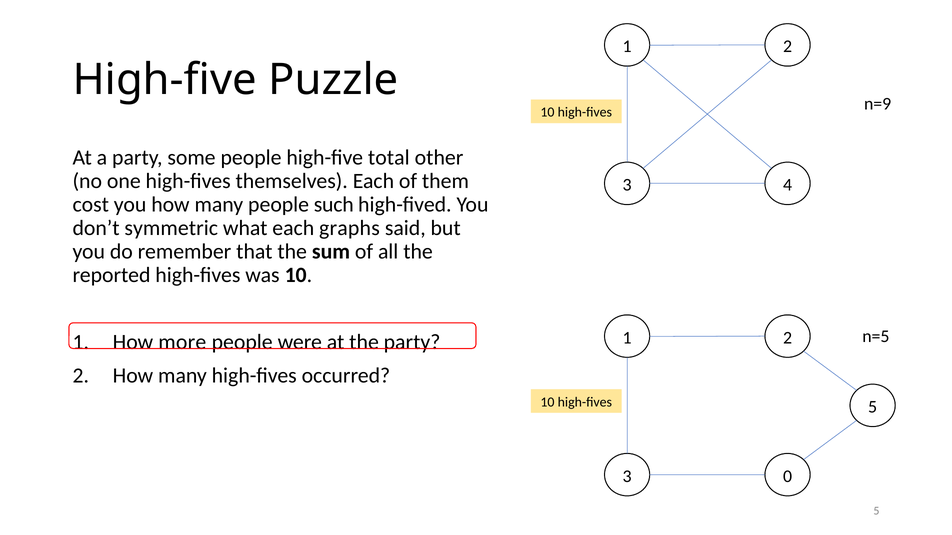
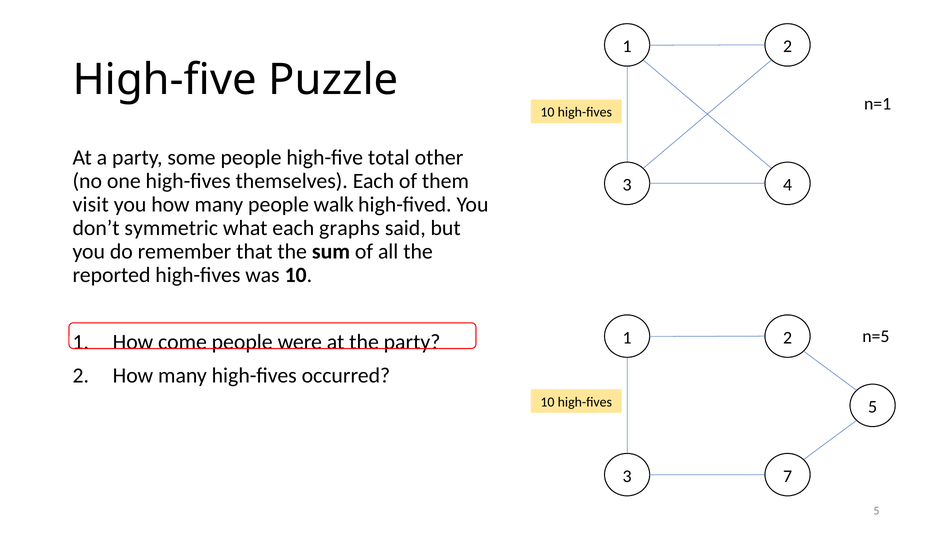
n=9: n=9 -> n=1 (878, 104)
cost: cost -> visit (91, 205)
such: such -> walk (334, 205)
more: more -> come (182, 342)
0: 0 -> 7 (788, 477)
